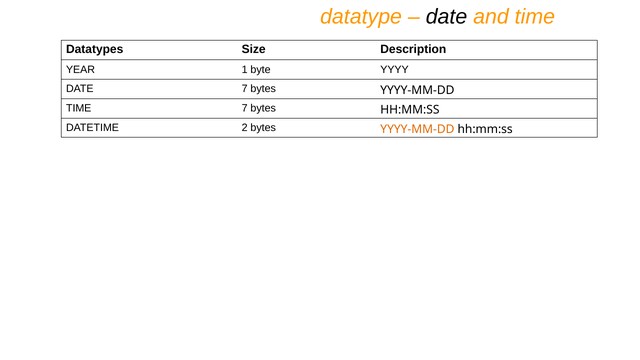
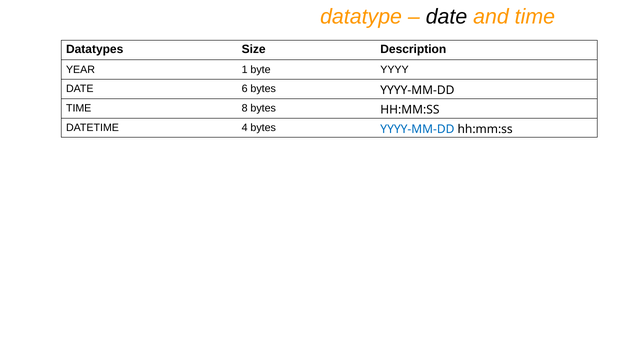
DATE 7: 7 -> 6 (245, 89)
TIME 7: 7 -> 8 (245, 108)
2: 2 -> 4 (245, 128)
YYYY-MM-DD colour: orange -> blue (417, 129)
